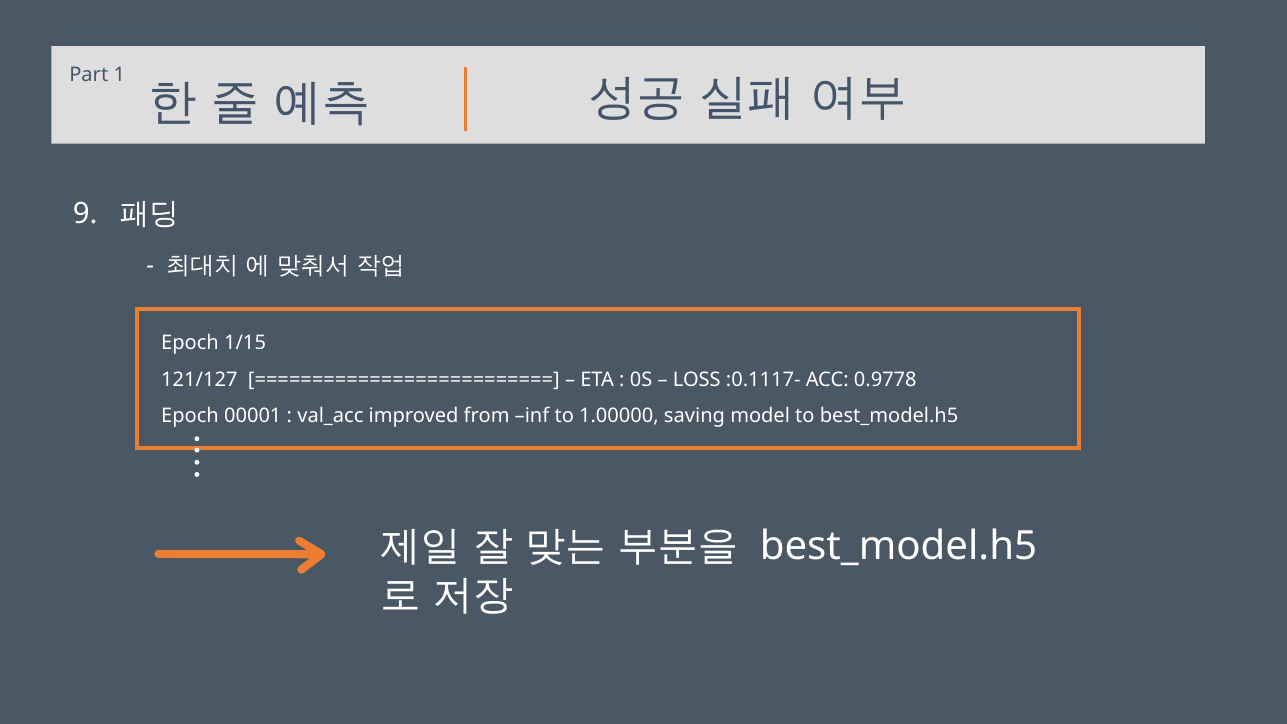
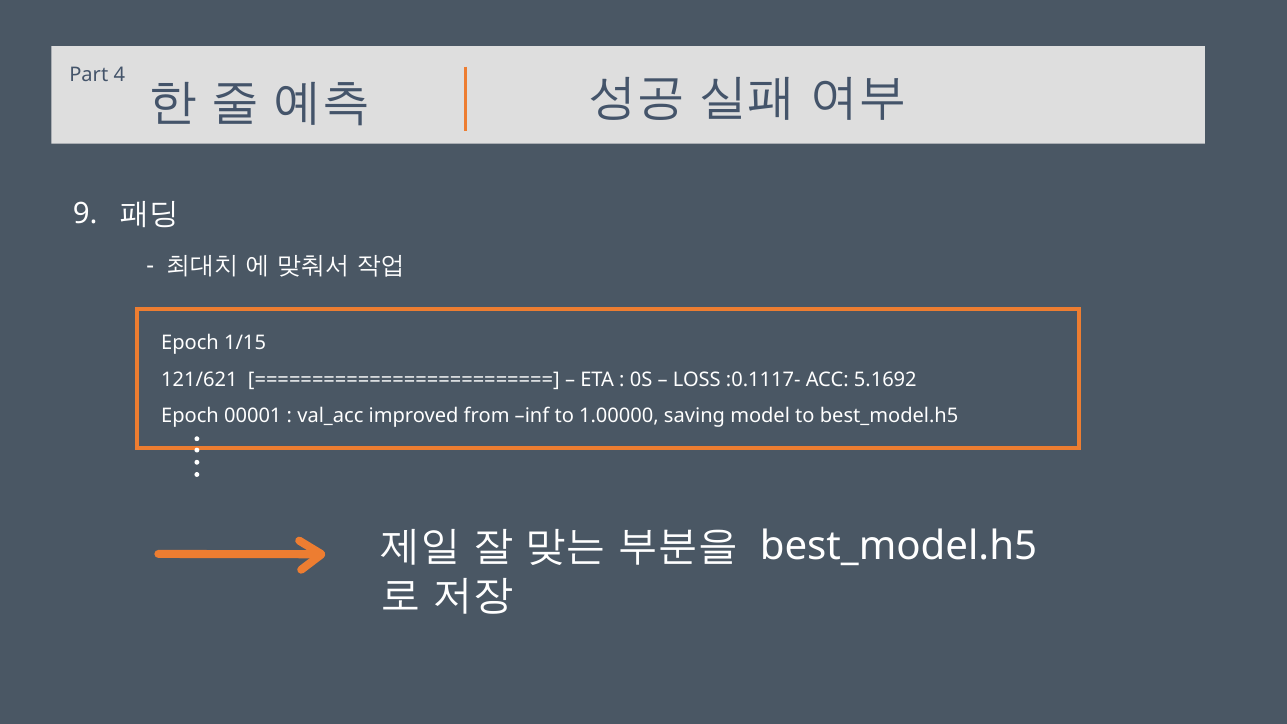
1: 1 -> 4 (119, 75)
121/127: 121/127 -> 121/621 (199, 379)
0.9778: 0.9778 -> 5.1692 (885, 379)
